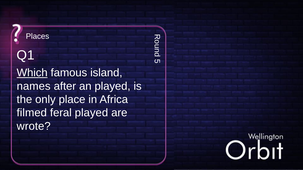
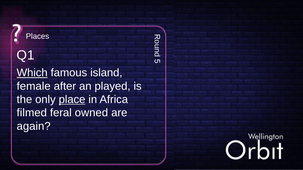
names: names -> female (34, 86)
place underline: none -> present (72, 100)
feral played: played -> owned (91, 113)
wrote: wrote -> again (34, 126)
